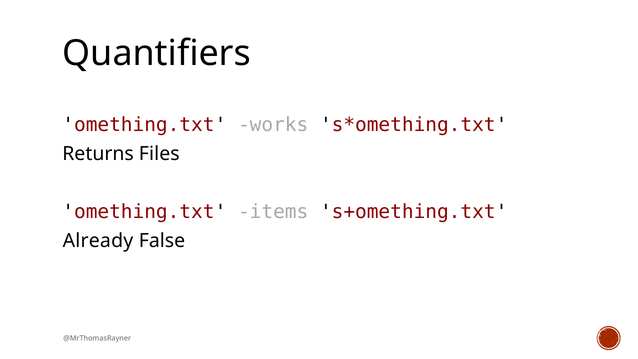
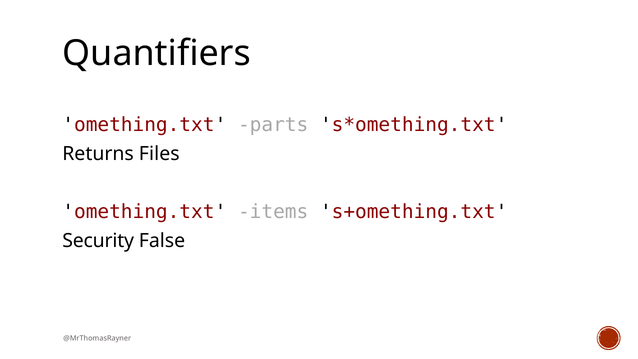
works: works -> parts (273, 125)
Already: Already -> Security (98, 241)
